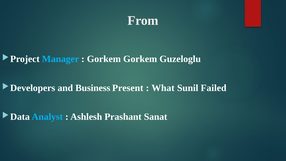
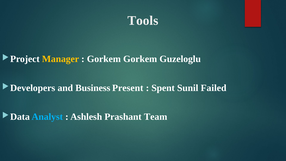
From: From -> Tools (143, 20)
Manager colour: light blue -> yellow (61, 59)
What: What -> Spent (163, 88)
Sanat: Sanat -> Team (156, 117)
